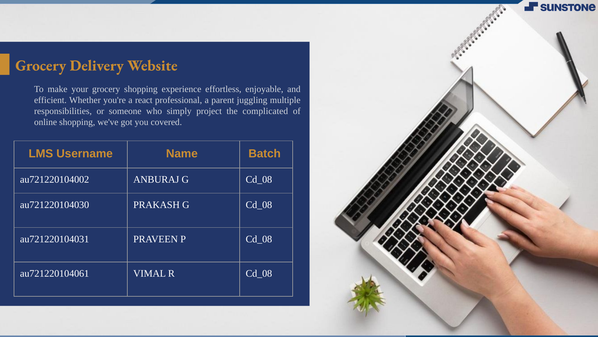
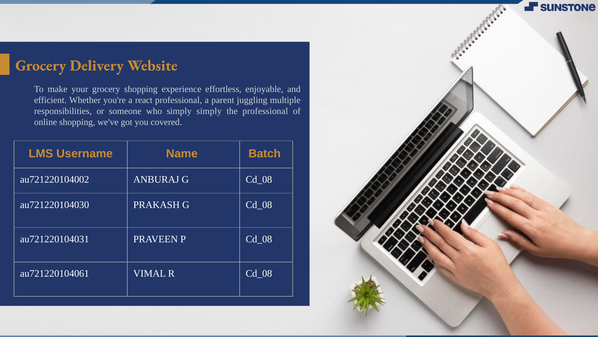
simply project: project -> simply (209, 111)
the complicated: complicated -> professional (265, 111)
